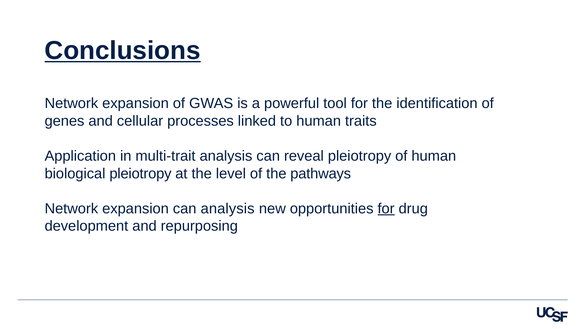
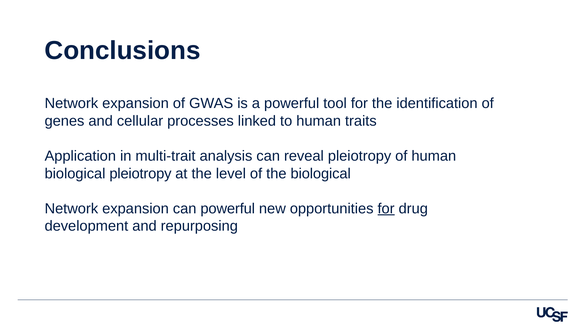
Conclusions underline: present -> none (123, 50)
the pathways: pathways -> biological (321, 174)
can analysis: analysis -> powerful (228, 209)
